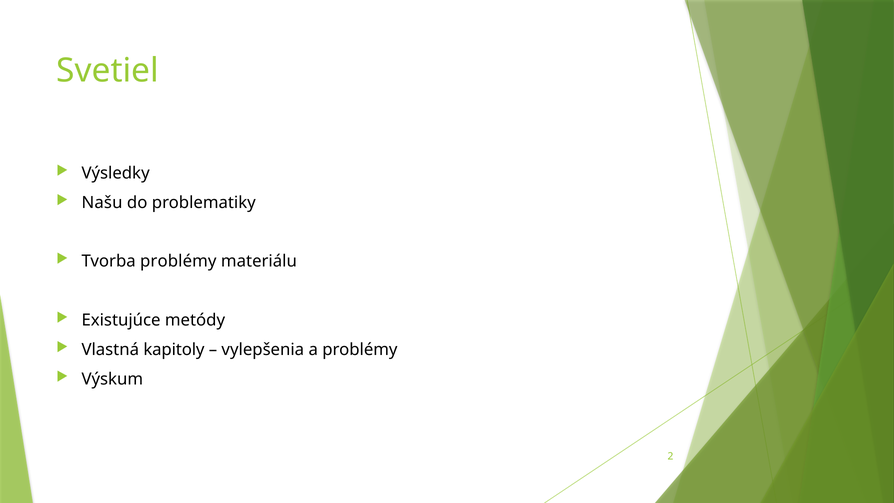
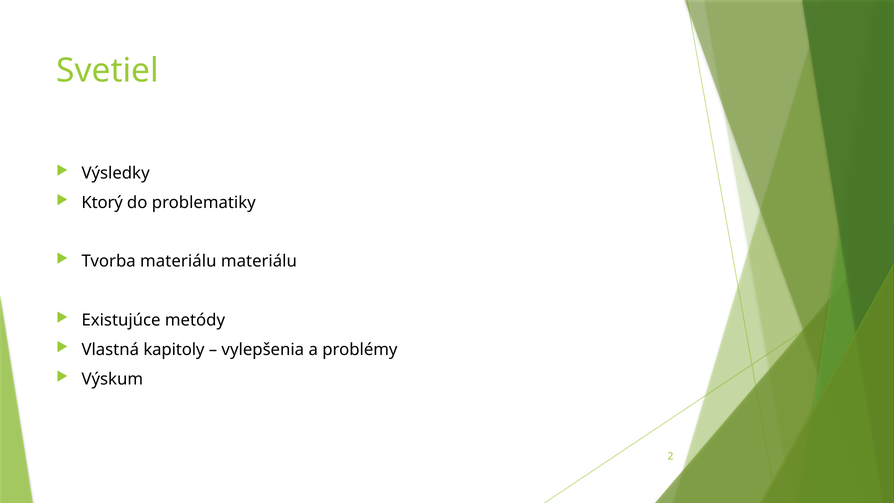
Našu: Našu -> Ktorý (102, 202)
Tvorba problémy: problémy -> materiálu (178, 261)
